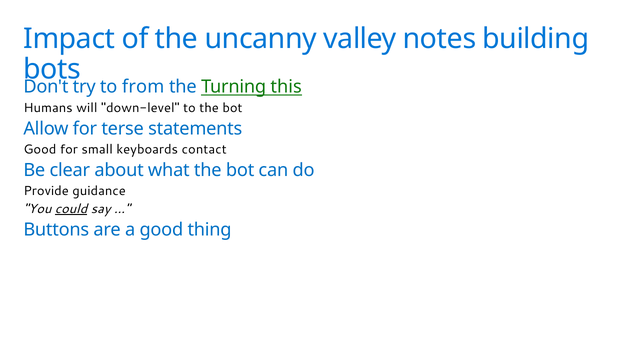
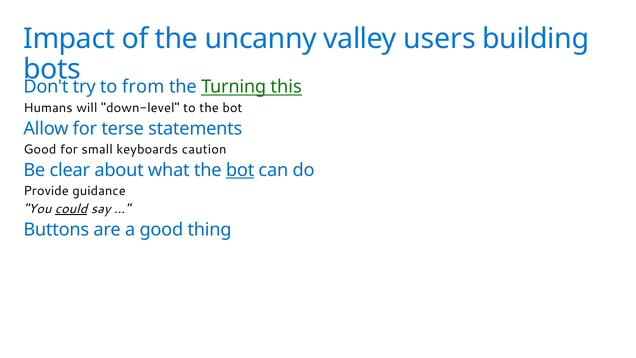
notes: notes -> users (439, 39)
contact: contact -> caution (204, 149)
bot underline: none -> present (240, 170)
